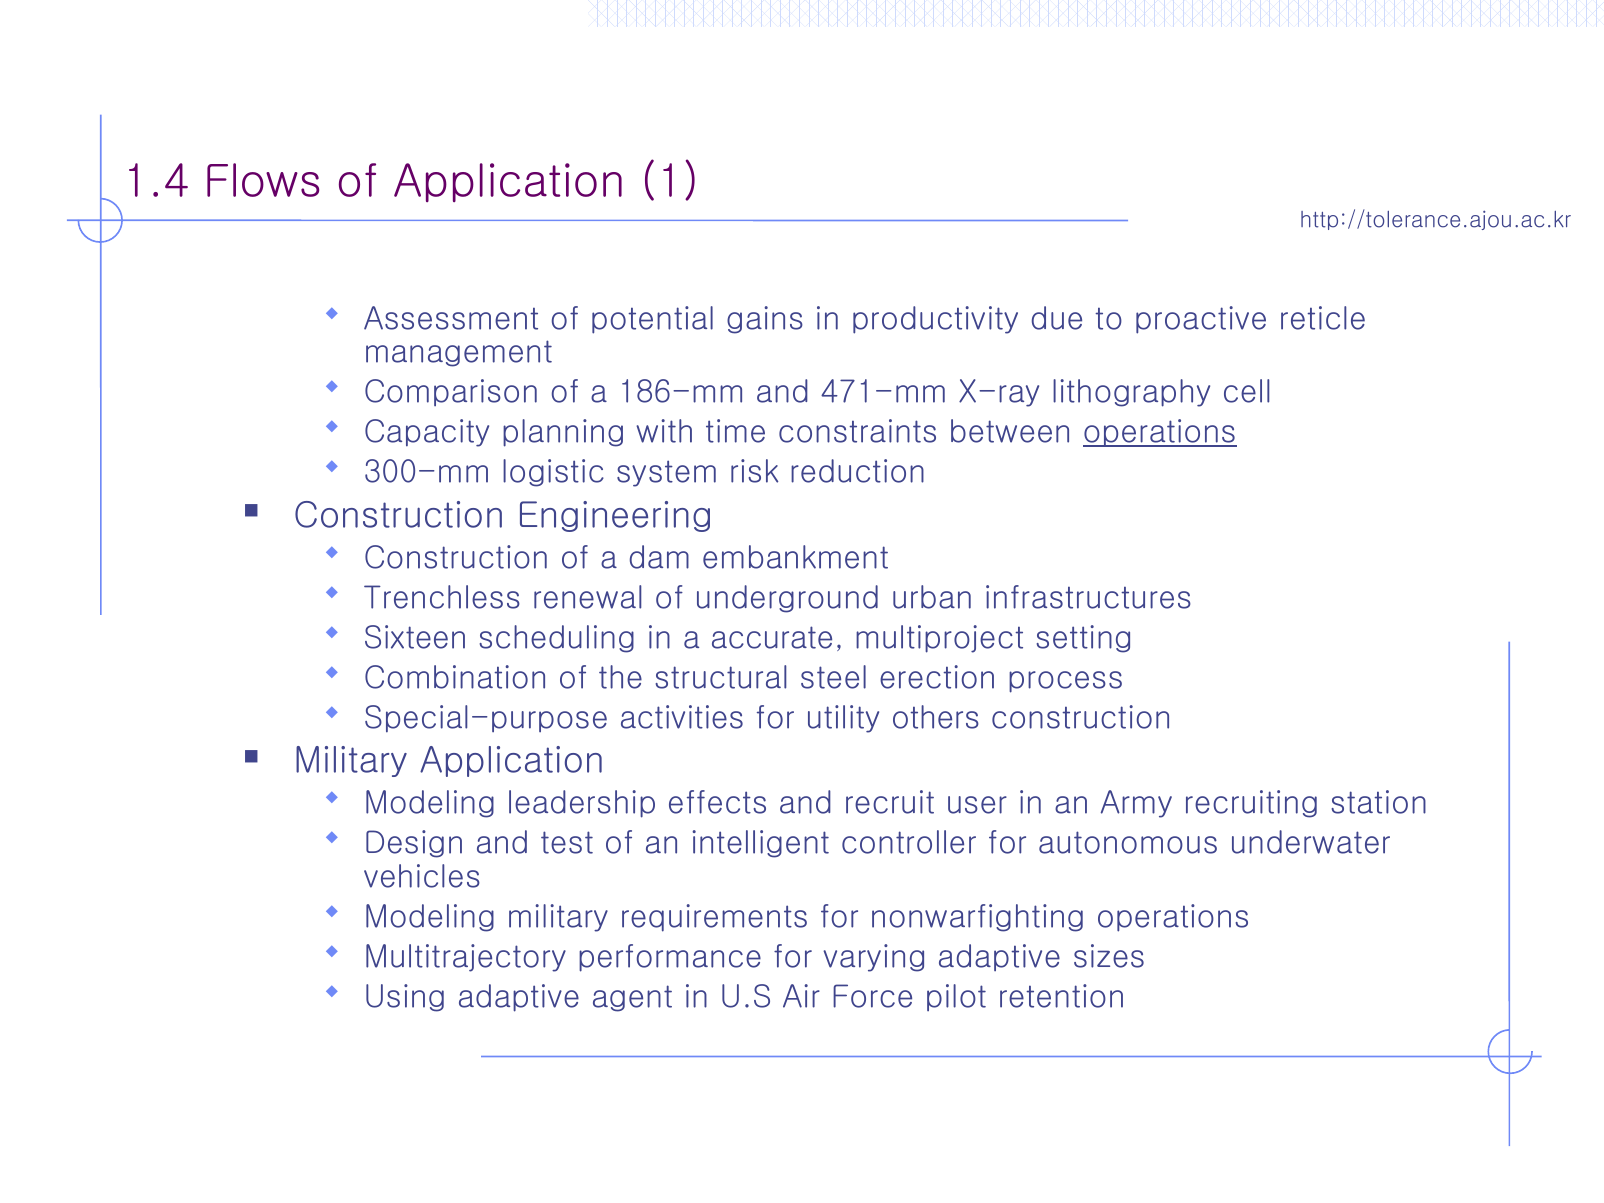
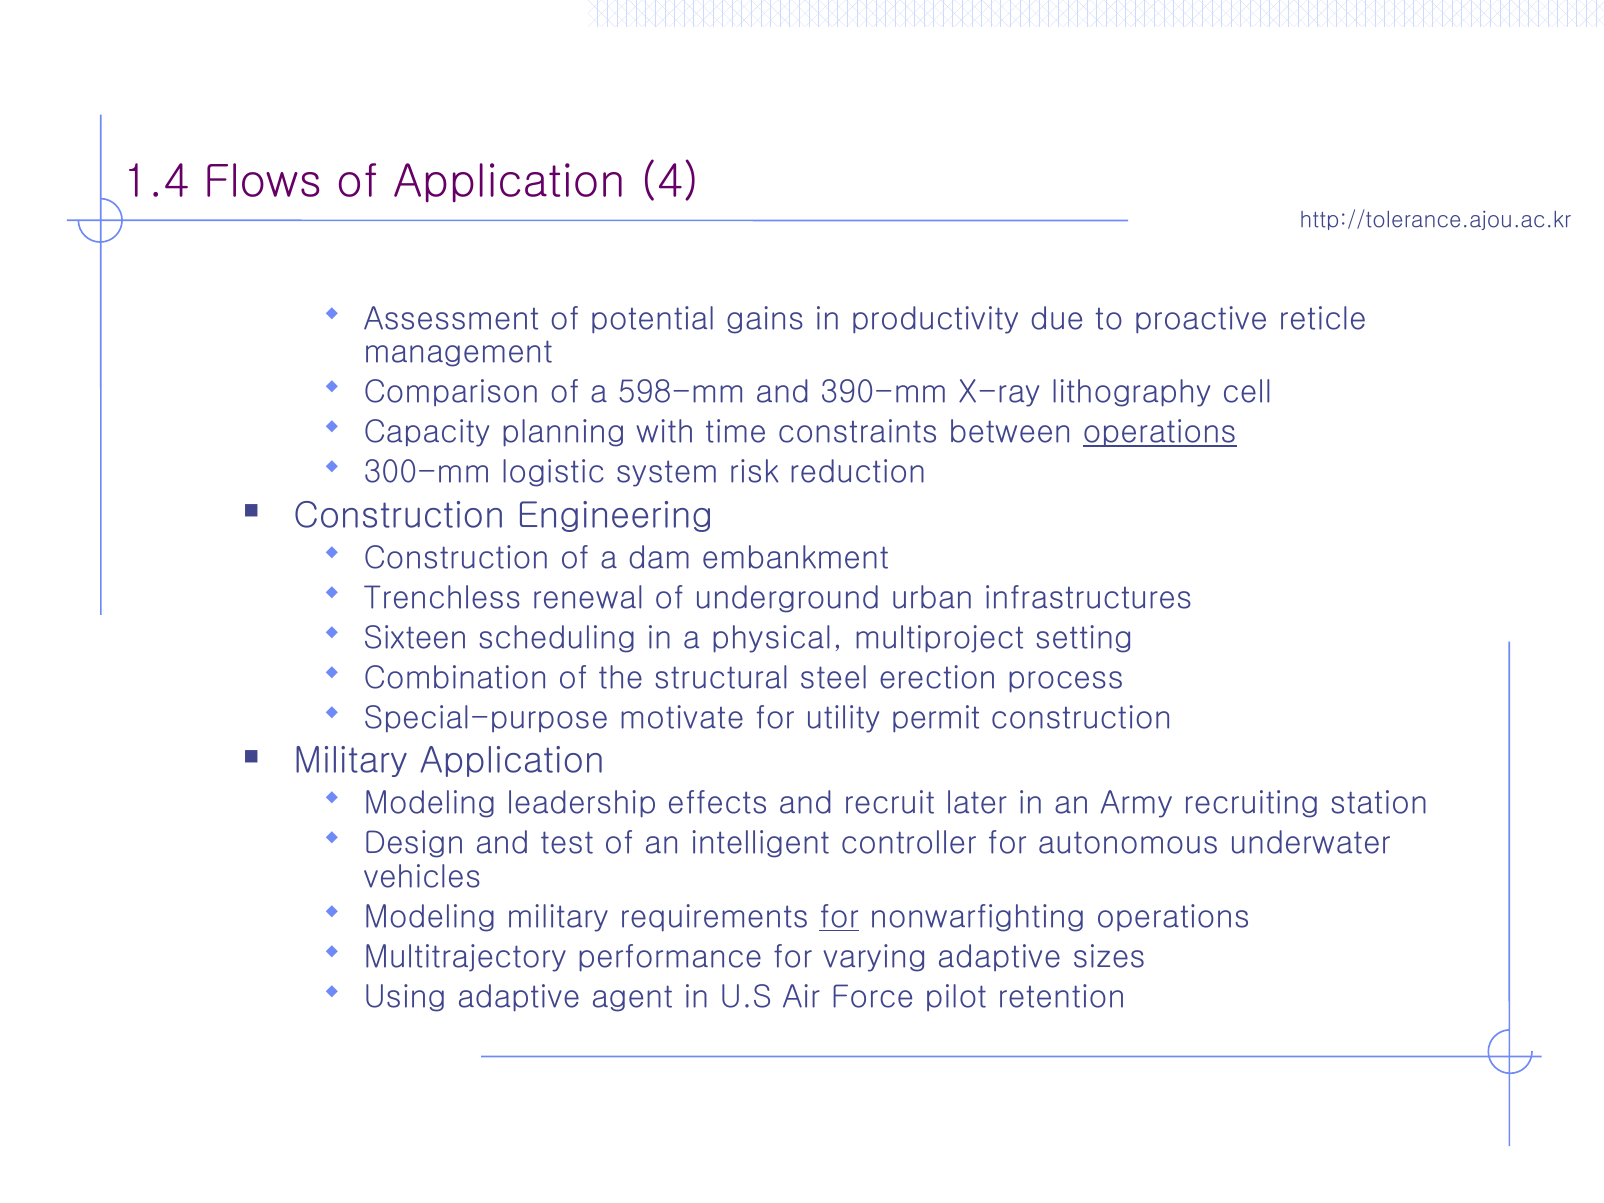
1: 1 -> 4 (670, 182)
186-mm: 186-mm -> 598-mm (681, 392)
471-mm: 471-mm -> 390-mm (884, 392)
accurate: accurate -> physical (777, 638)
activities: activities -> motivate (682, 718)
others: others -> permit (936, 718)
user: user -> later (977, 803)
for underline: none -> present (839, 917)
